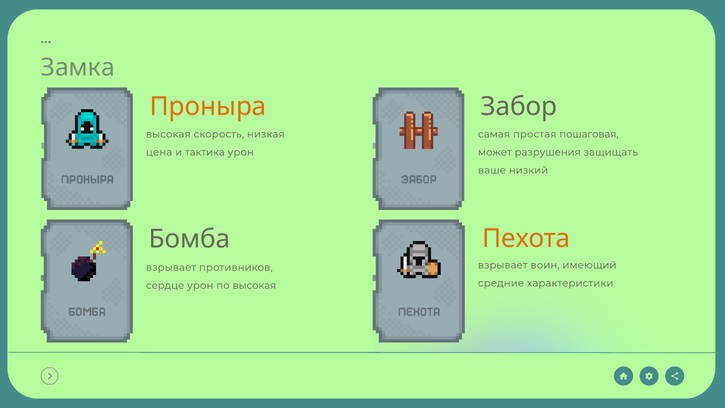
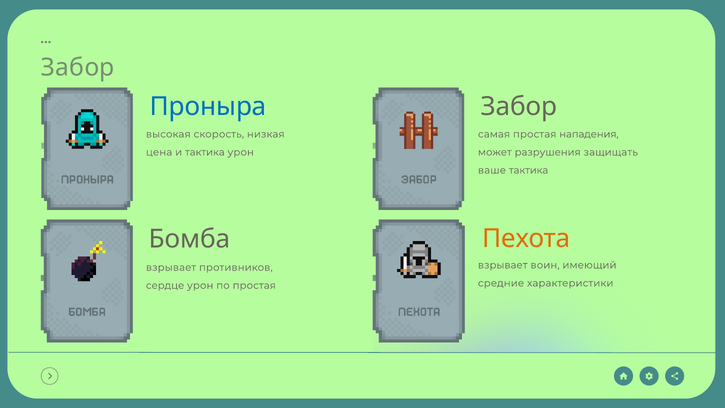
Замка: Замка -> Забор (78, 67)
Проныра colour: orange -> blue (208, 107)
пошаговая: пошаговая -> нападения (589, 134)
ваше низкий: низкий -> тактика (529, 170)
по высокая: высокая -> простая (254, 285)
